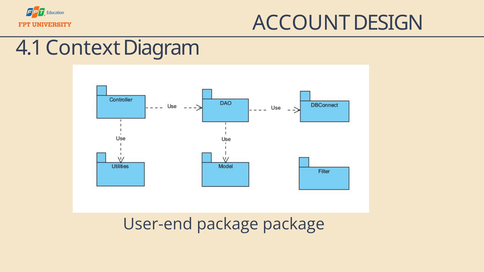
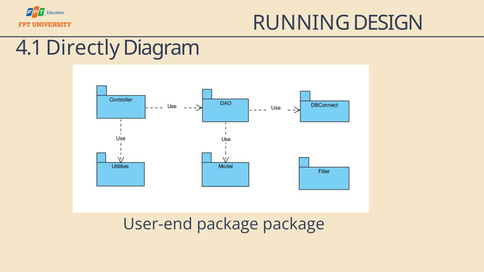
ACCOUNT: ACCOUNT -> RUNNING (301, 23)
Context: Context -> Directly (83, 48)
